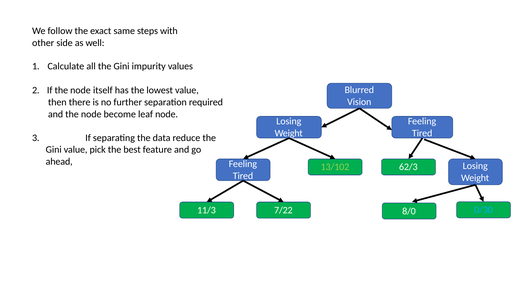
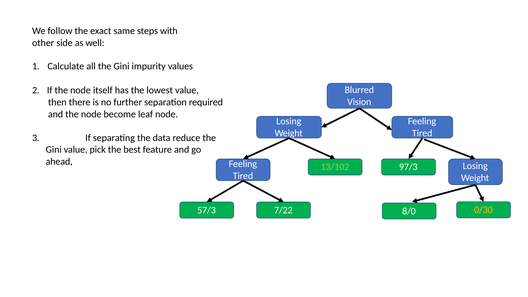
62/3: 62/3 -> 97/3 (408, 167)
11/3: 11/3 -> 57/3 (207, 210)
0/30 colour: light blue -> yellow (483, 210)
